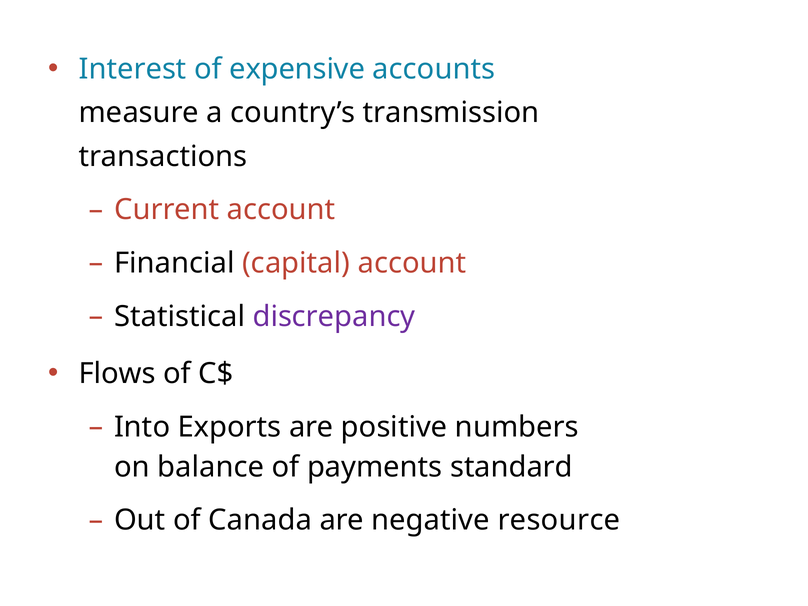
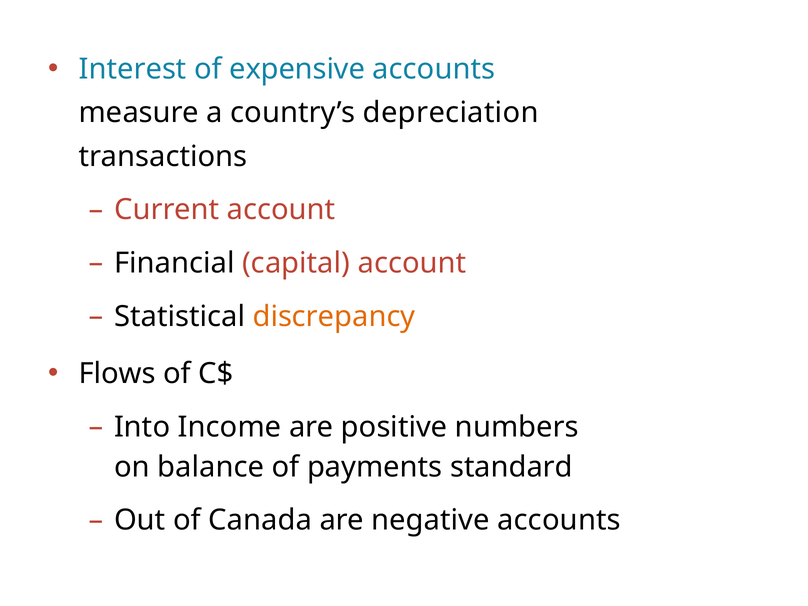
transmission: transmission -> depreciation (451, 113)
discrepancy colour: purple -> orange (334, 317)
Exports: Exports -> Income (230, 427)
negative resource: resource -> accounts (559, 520)
